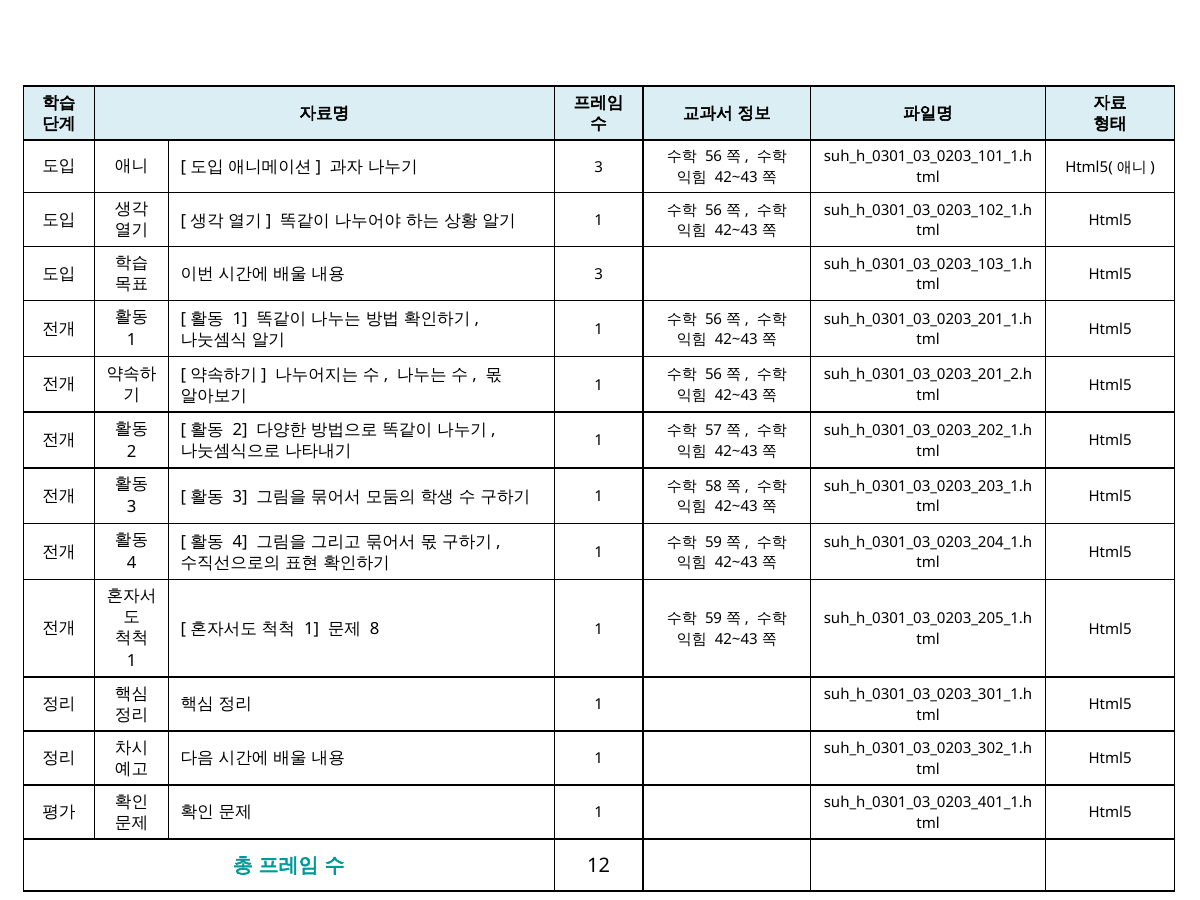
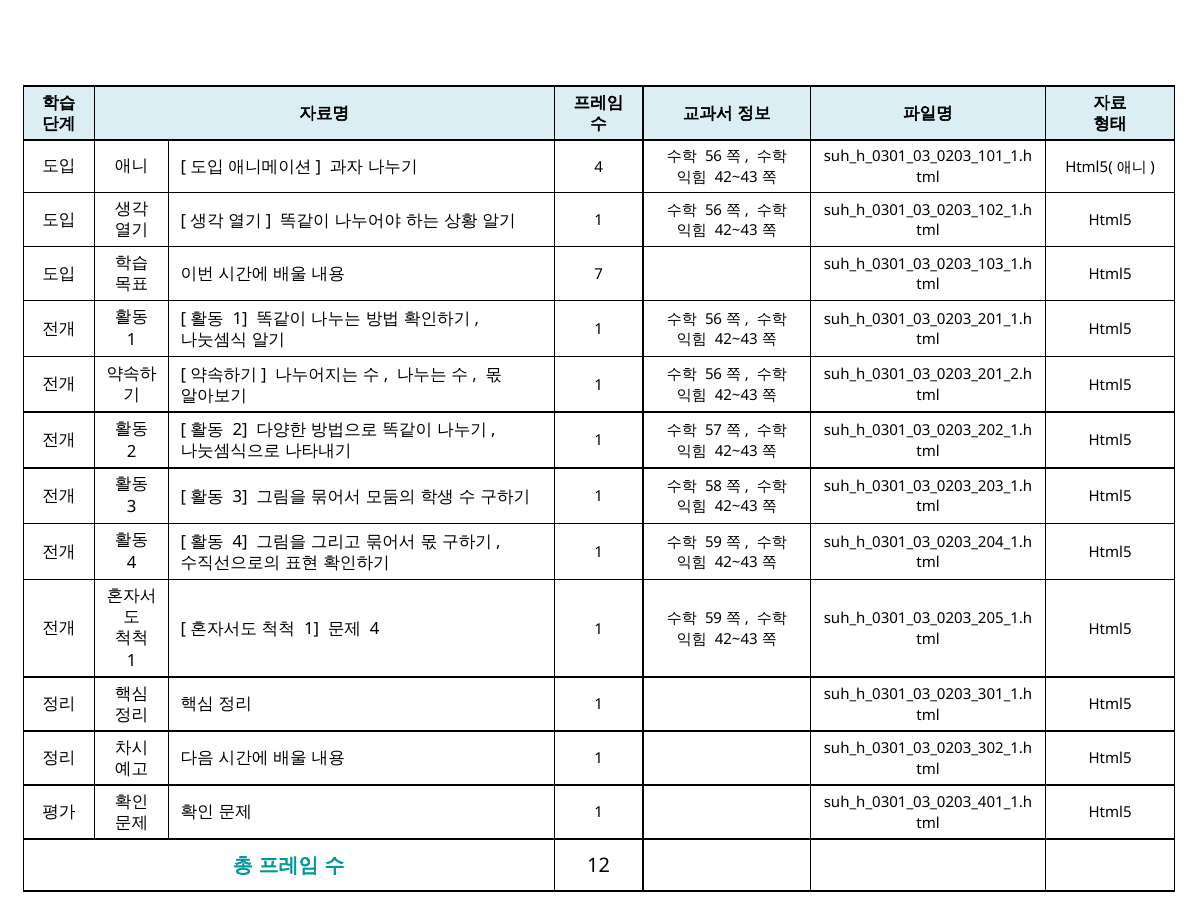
3: 3 -> 4 (599, 167)
3: 3 -> 7 (599, 274)
8: 8 -> 4 (375, 629)
